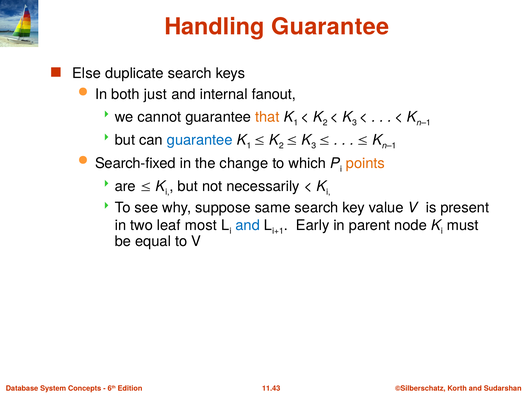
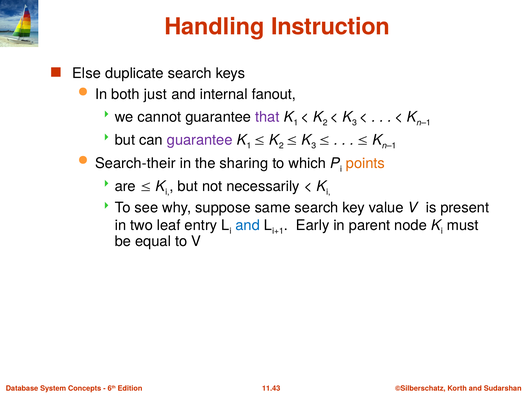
Handling Guarantee: Guarantee -> Instruction (330, 27)
that colour: orange -> purple (267, 117)
guarantee colour: blue -> purple (200, 140)
Search-fixed: Search-fixed -> Search-their (135, 163)
change: change -> sharing (244, 163)
most: most -> entry (201, 225)
